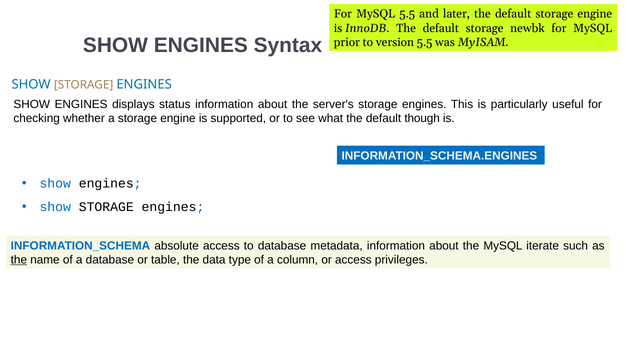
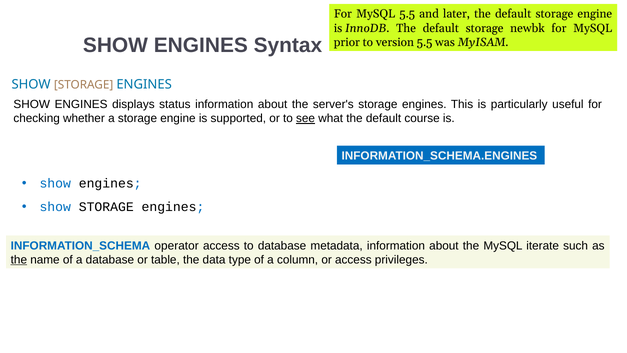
see underline: none -> present (306, 118)
though: though -> course (422, 118)
absolute: absolute -> operator (177, 245)
